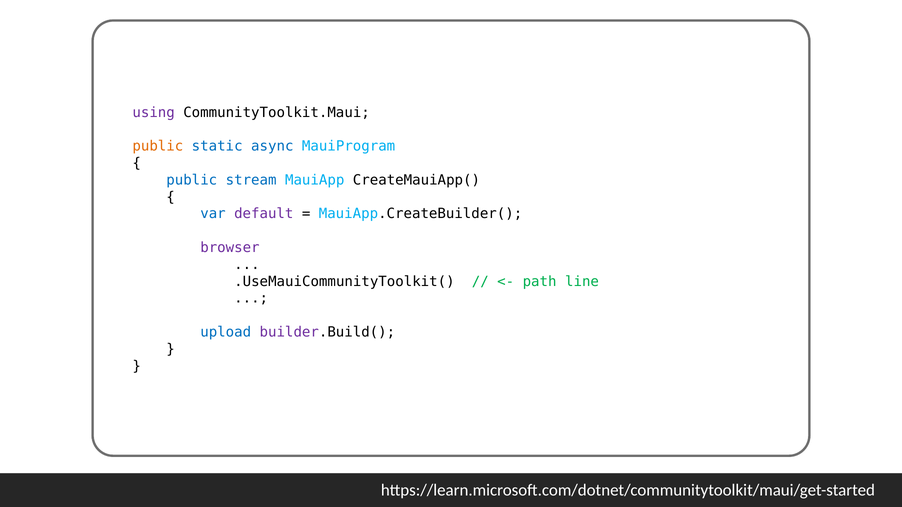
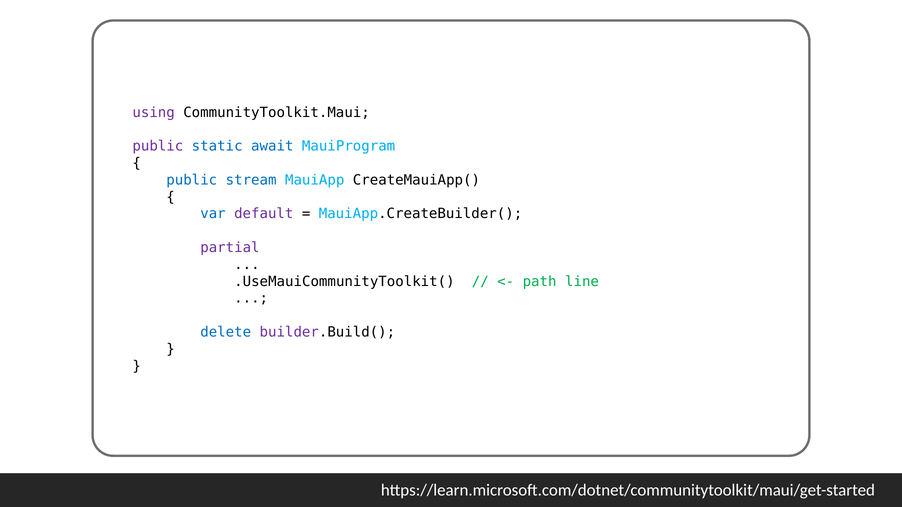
public colour: orange -> purple (158, 146)
async: async -> await (272, 146)
browser: browser -> partial (230, 248)
upload: upload -> delete (226, 332)
